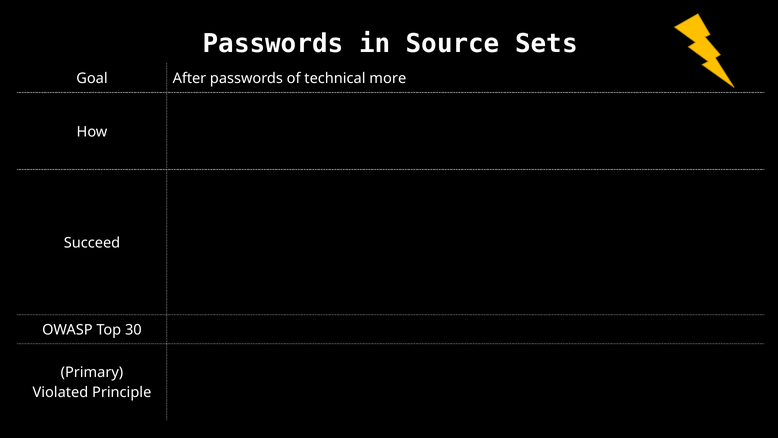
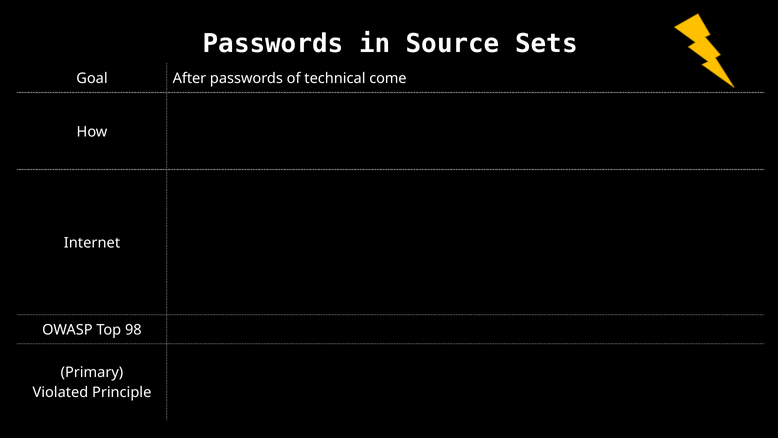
more: more -> come (388, 79)
Succeed: Succeed -> Internet (92, 243)
30: 30 -> 98 (133, 330)
